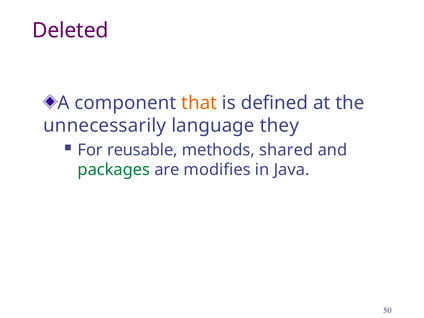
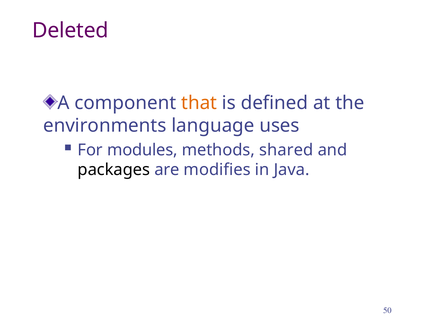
unnecessarily: unnecessarily -> environments (105, 126)
they: they -> uses (280, 126)
reusable: reusable -> modules (142, 150)
packages colour: green -> black (114, 170)
